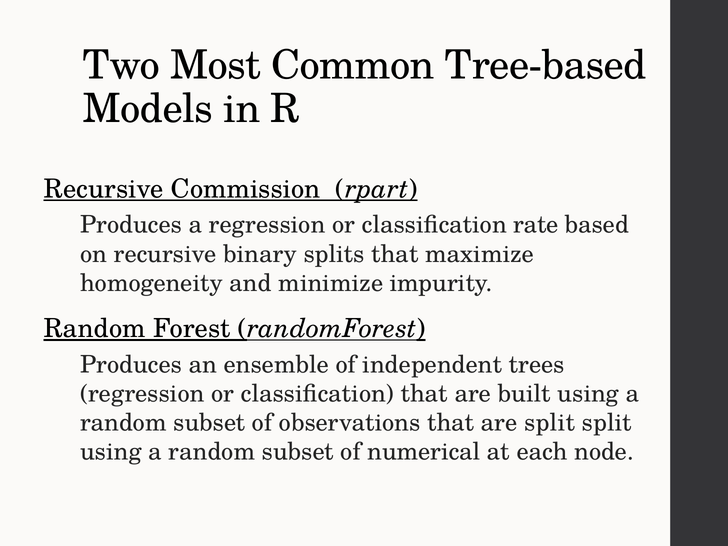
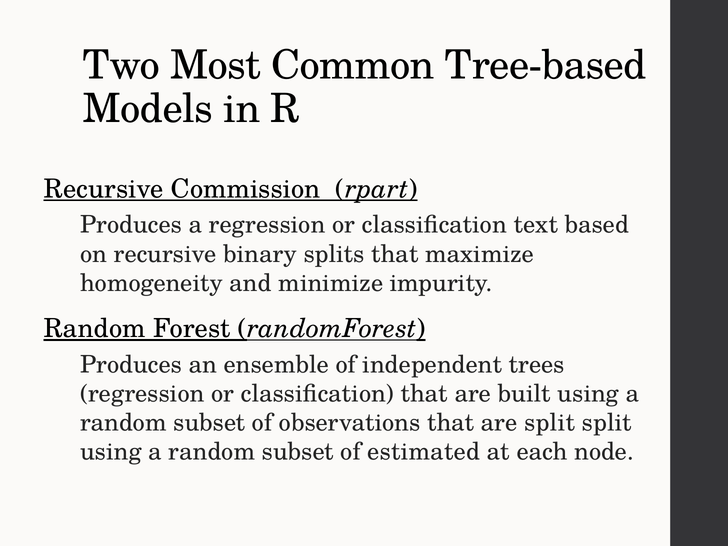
rate: rate -> text (536, 225)
numerical: numerical -> estimated (424, 452)
